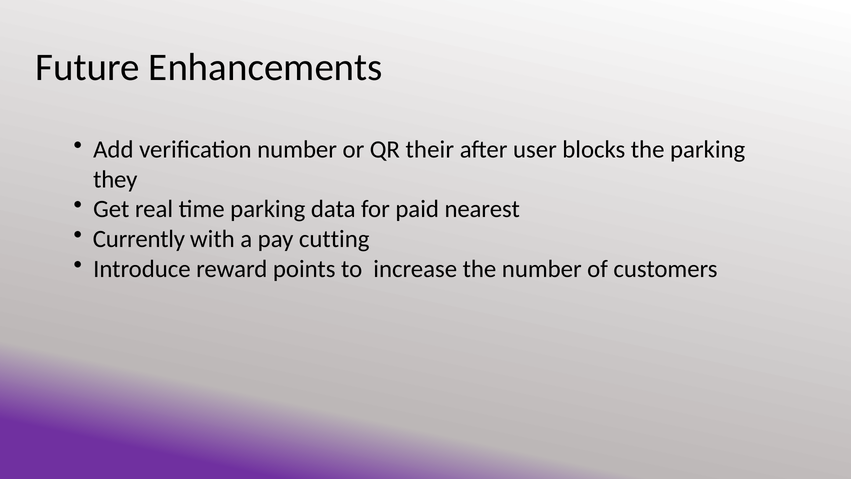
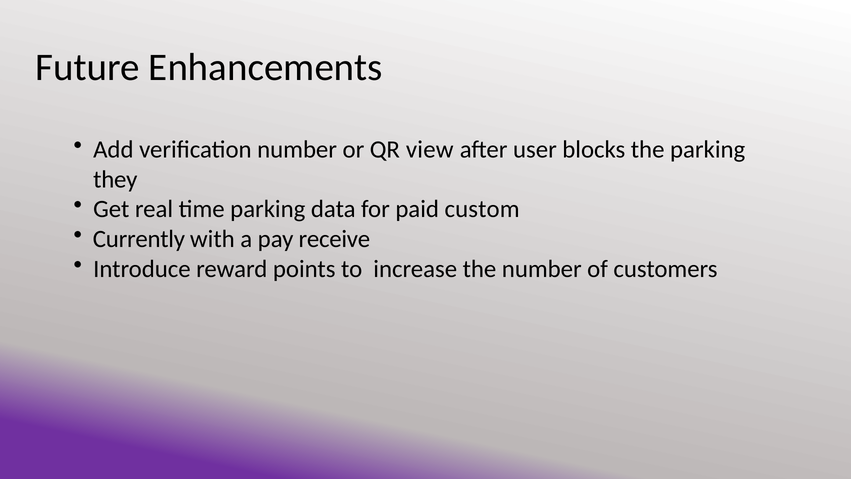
their: their -> view (430, 150)
nearest: nearest -> custom (482, 209)
cutting: cutting -> receive (334, 239)
